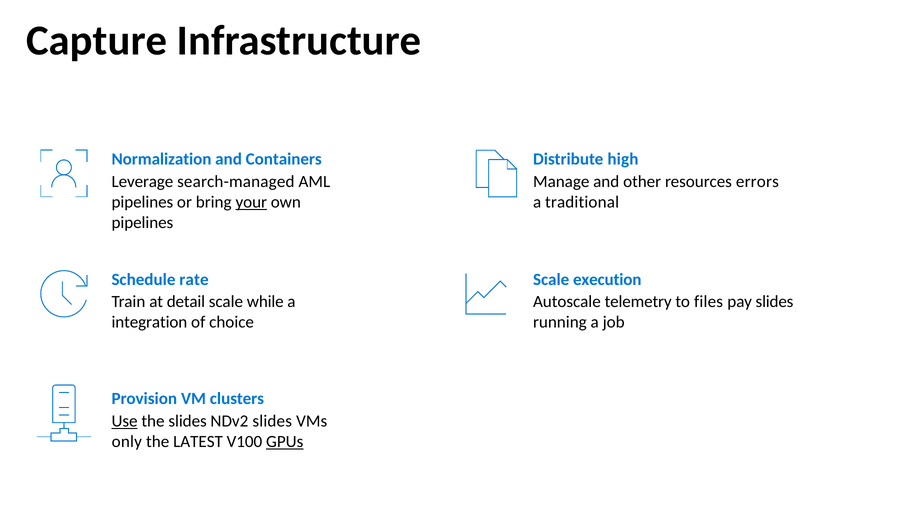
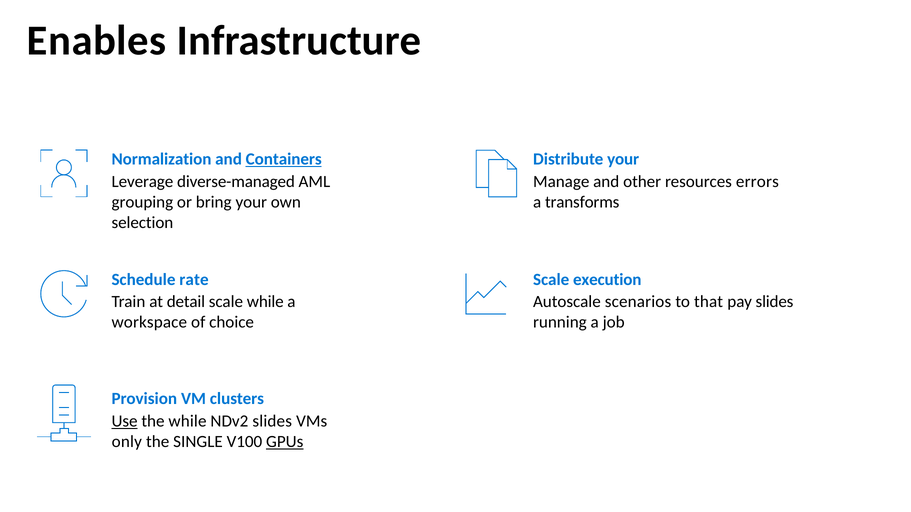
Capture: Capture -> Enables (97, 41)
Containers underline: none -> present (284, 159)
Distribute high: high -> your (623, 159)
search-managed: search-managed -> diverse-managed (236, 182)
pipelines: pipelines -> grouping (142, 202)
your underline: present -> none (251, 202)
traditional: traditional -> transforms (582, 202)
pipelines: pipelines -> selection (142, 223)
telemetry: telemetry -> scenarios (638, 302)
files: files -> that (709, 302)
integration: integration -> workspace (149, 323)
the slides: slides -> while (187, 421)
LATEST: LATEST -> SINGLE (198, 442)
